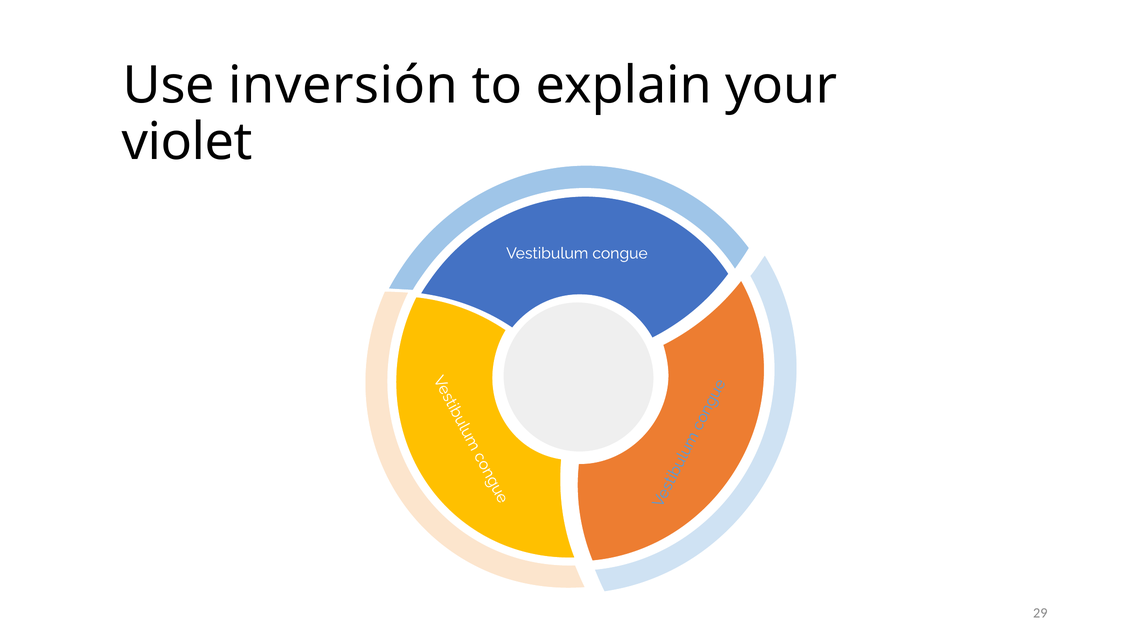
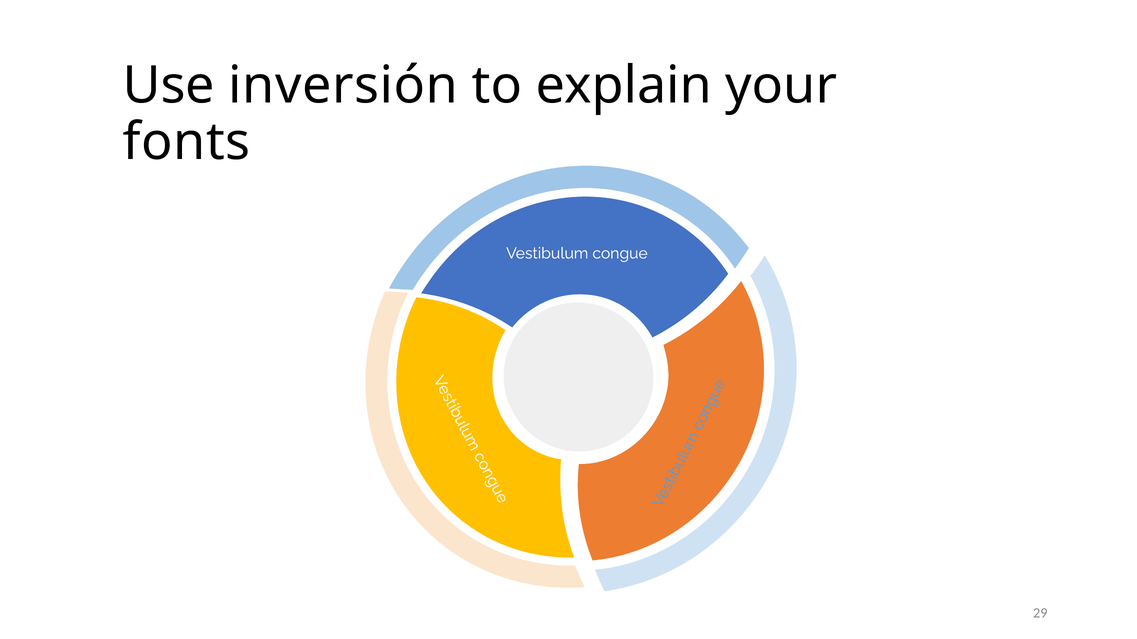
violet: violet -> fonts (187, 142)
